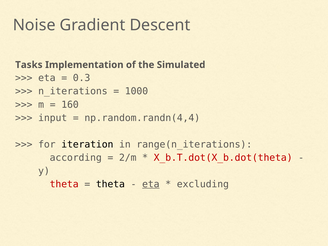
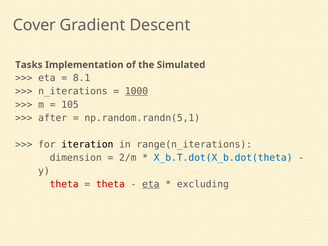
Noise: Noise -> Cover (34, 25)
0.3: 0.3 -> 8.1 (82, 78)
1000 underline: none -> present (136, 91)
160: 160 -> 105 (70, 105)
input: input -> after (53, 118)
np.random.randn(4,4: np.random.randn(4,4 -> np.random.randn(5,1 (142, 118)
according: according -> dimension (76, 158)
X_b.T.dot(X_b.dot(theta colour: red -> blue (223, 158)
theta colour: black -> red (110, 184)
